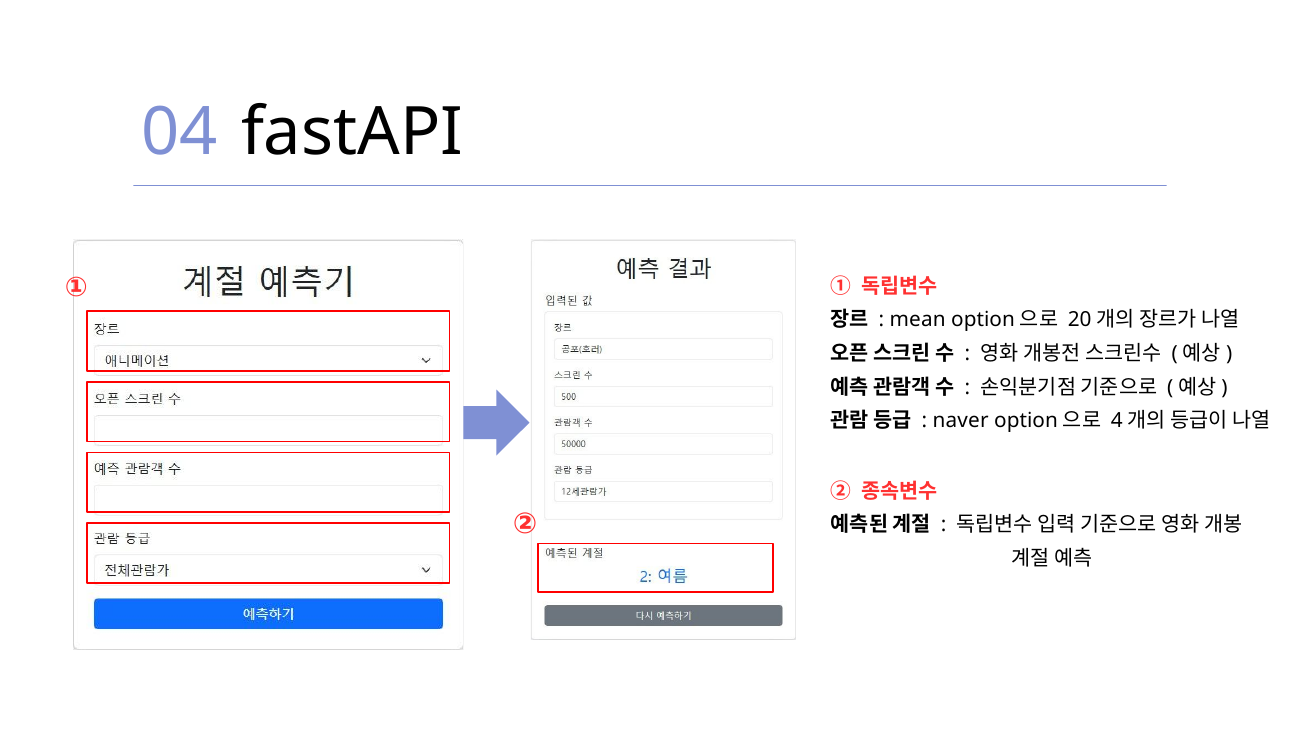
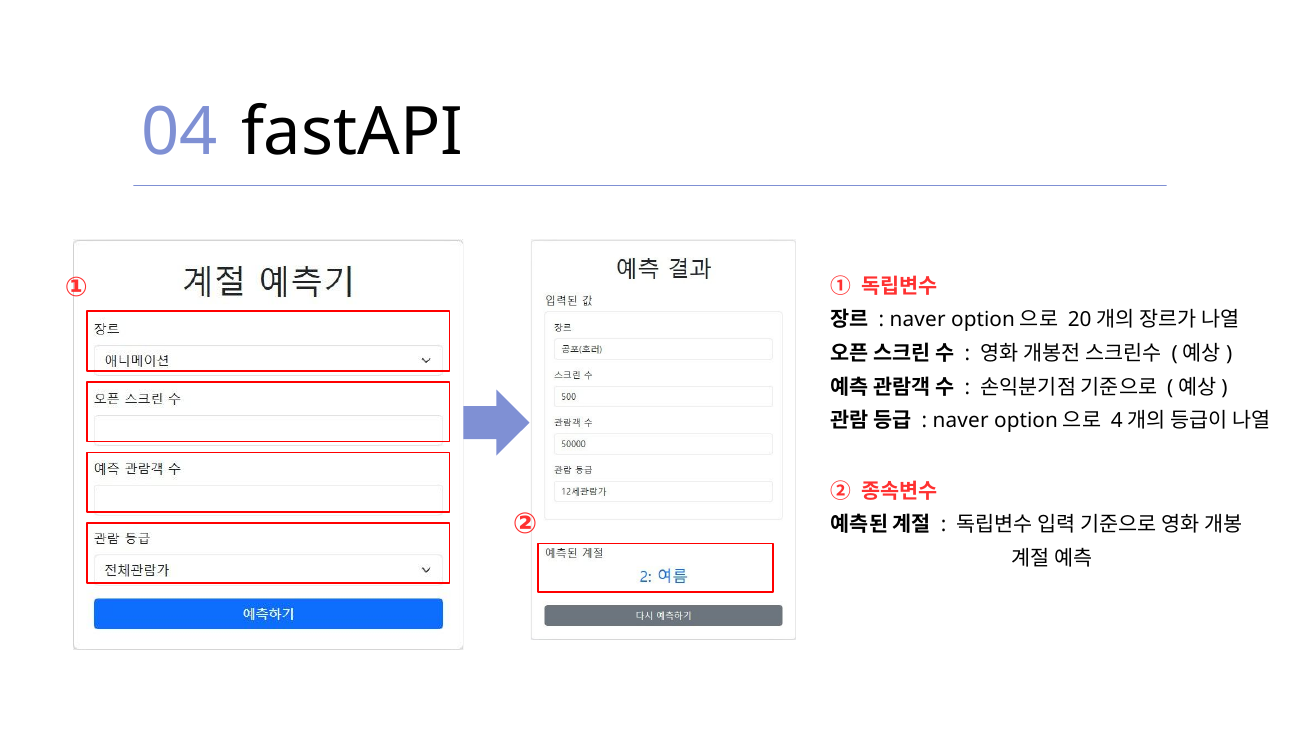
mean: mean -> naver (918, 320)
